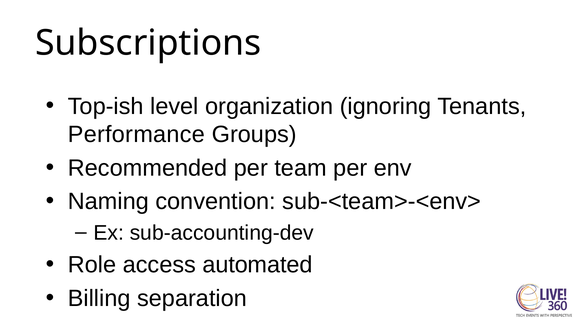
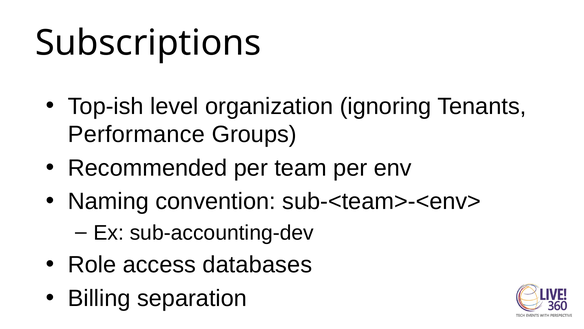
automated: automated -> databases (257, 264)
